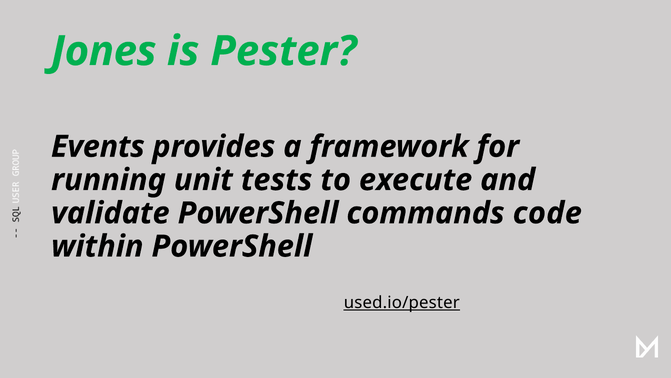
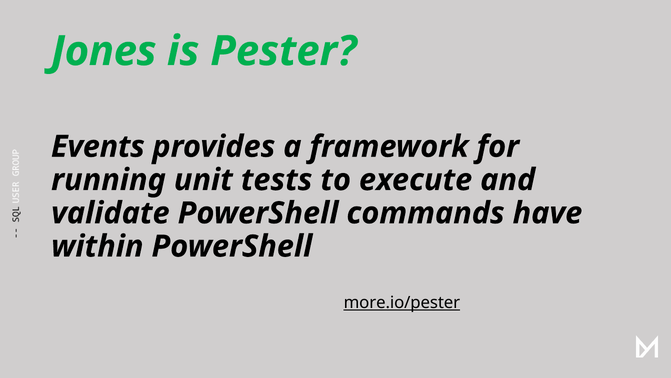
code: code -> have (547, 213)
used.io/pester: used.io/pester -> more.io/pester (402, 302)
